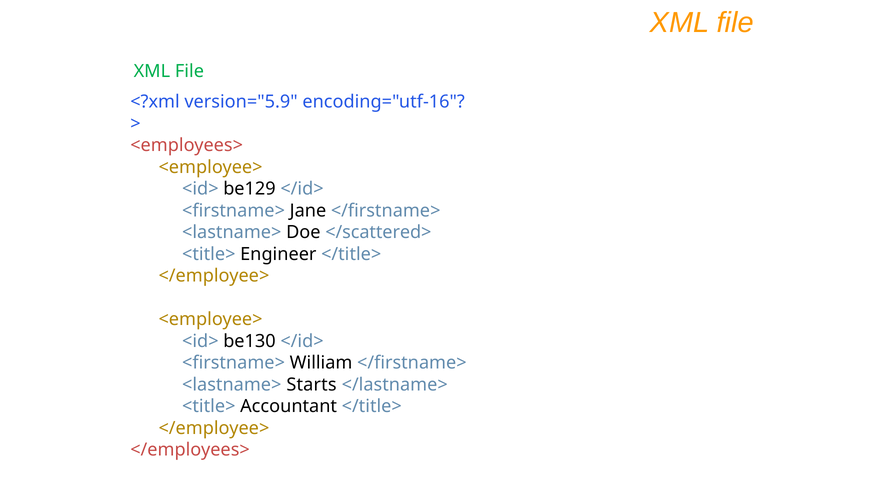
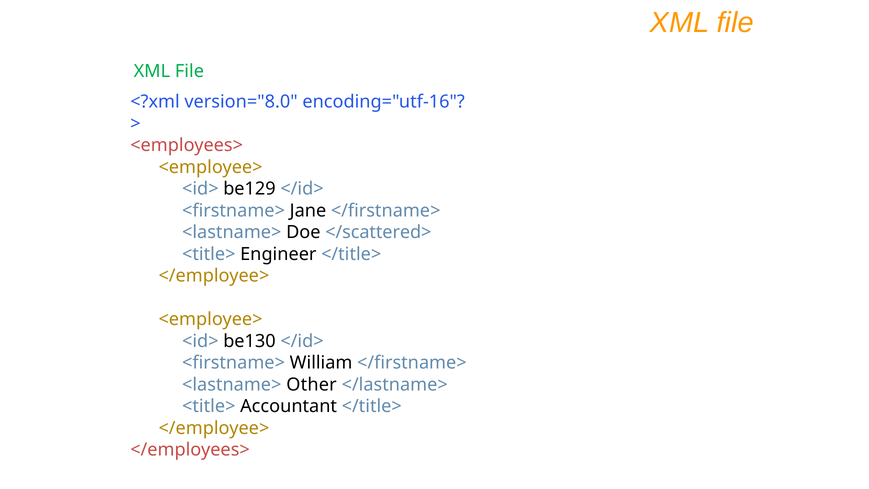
version="5.9: version="5.9 -> version="8.0 (241, 102)
Starts: Starts -> Other (312, 384)
